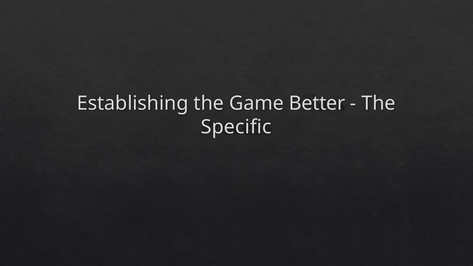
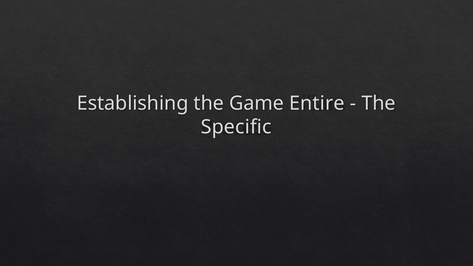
Better: Better -> Entire (317, 103)
